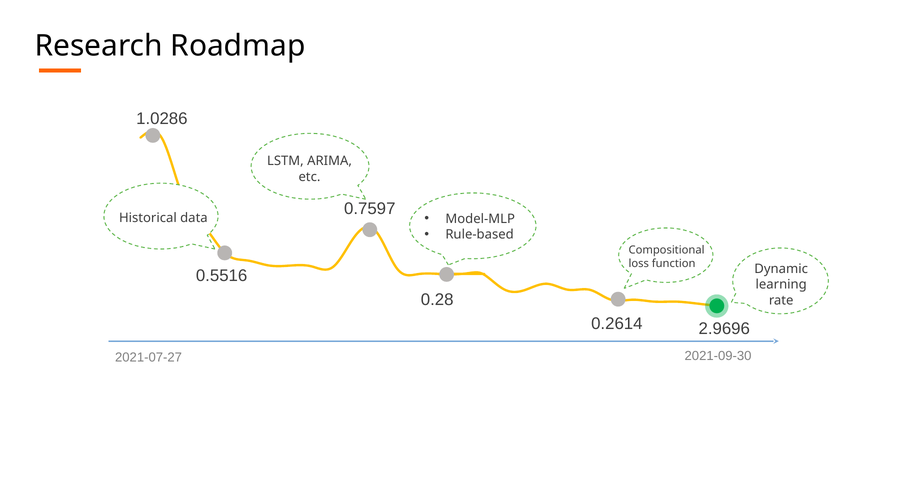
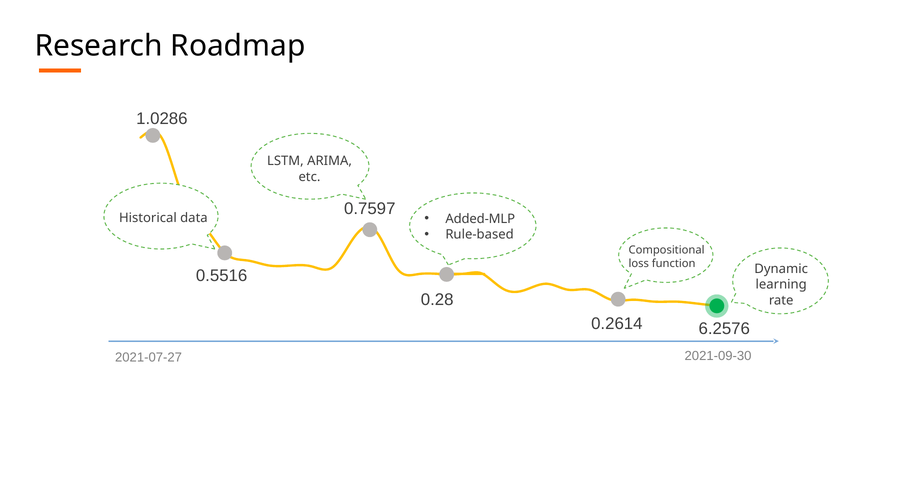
Model-MLP: Model-MLP -> Added-MLP (480, 219)
2.9696: 2.9696 -> 6.2576 (724, 329)
